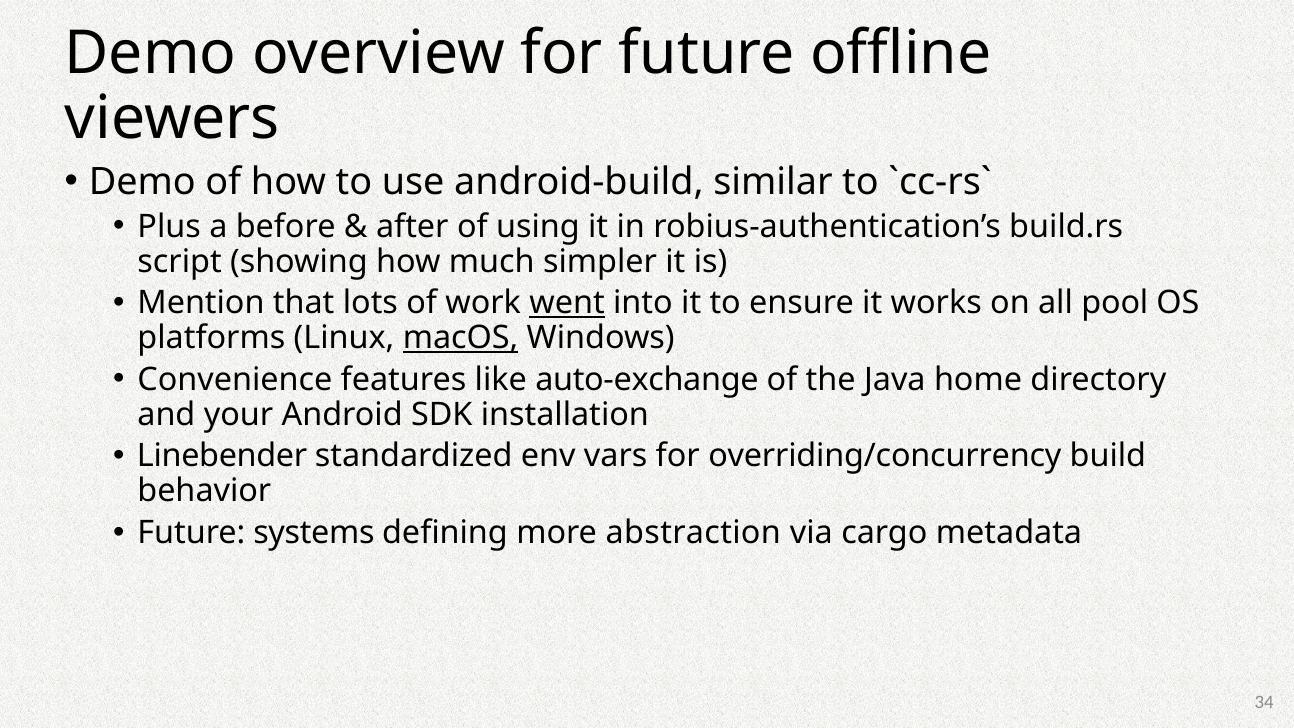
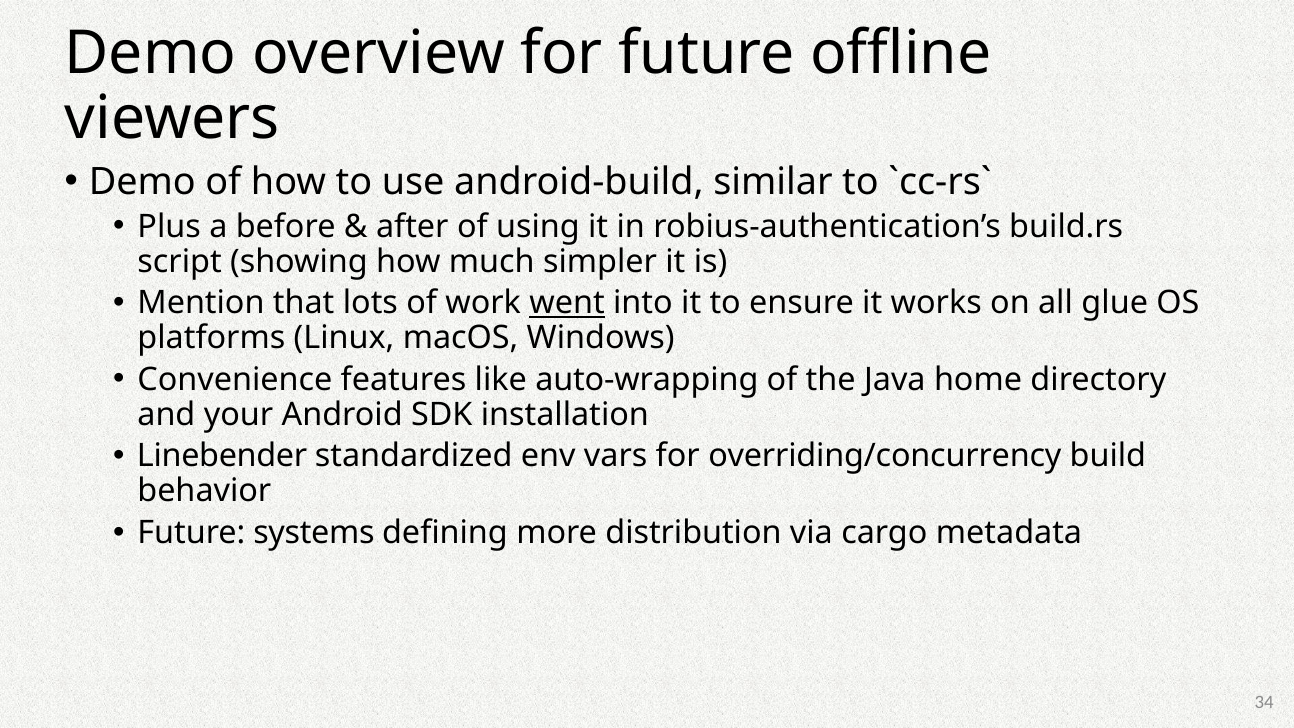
pool: pool -> glue (1115, 303)
macOS underline: present -> none (461, 338)
auto-exchange: auto-exchange -> auto-wrapping (647, 380)
abstraction: abstraction -> distribution (693, 533)
